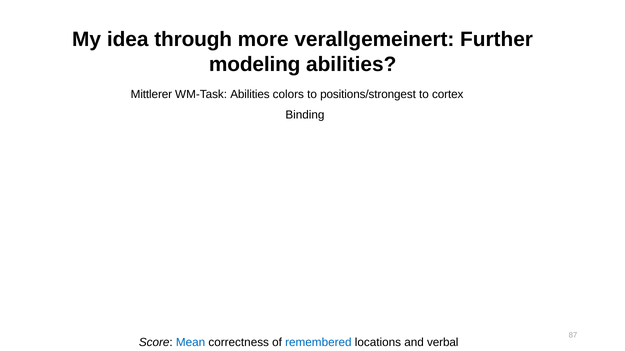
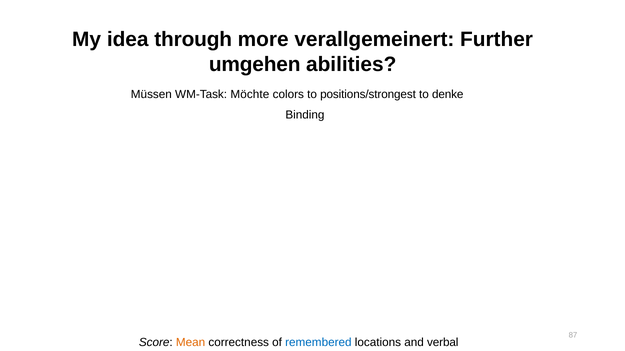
modeling: modeling -> umgehen (255, 65)
Mittlerer: Mittlerer -> Müssen (151, 94)
WM-Task Abilities: Abilities -> Möchte (250, 94)
cortex: cortex -> denke (448, 94)
Mean colour: blue -> orange (191, 343)
